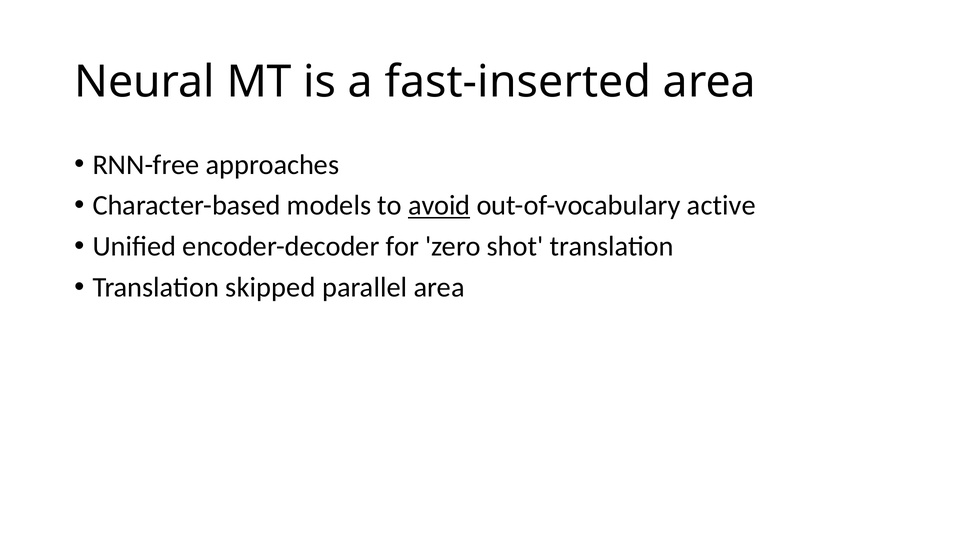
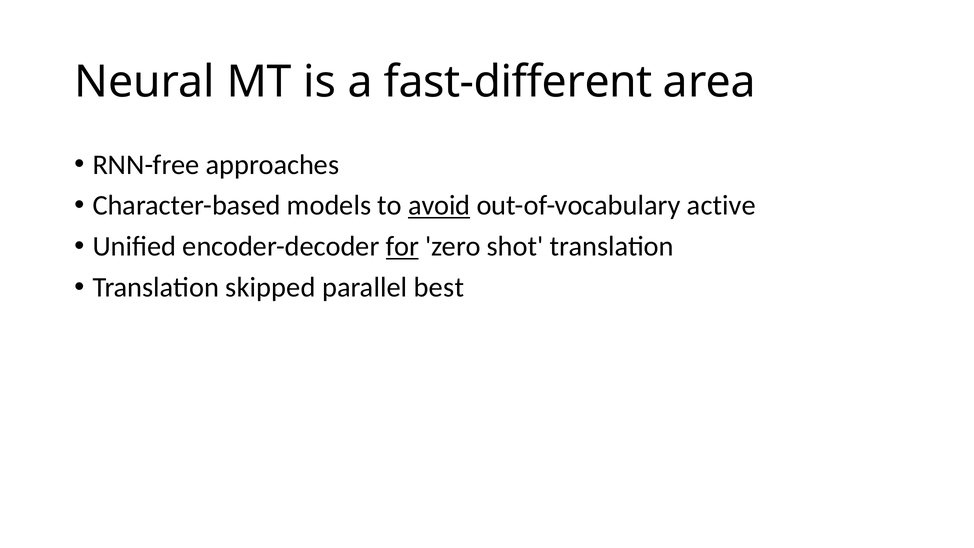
fast-inserted: fast-inserted -> fast-different (518, 82)
for underline: none -> present (402, 246)
parallel area: area -> best (439, 287)
